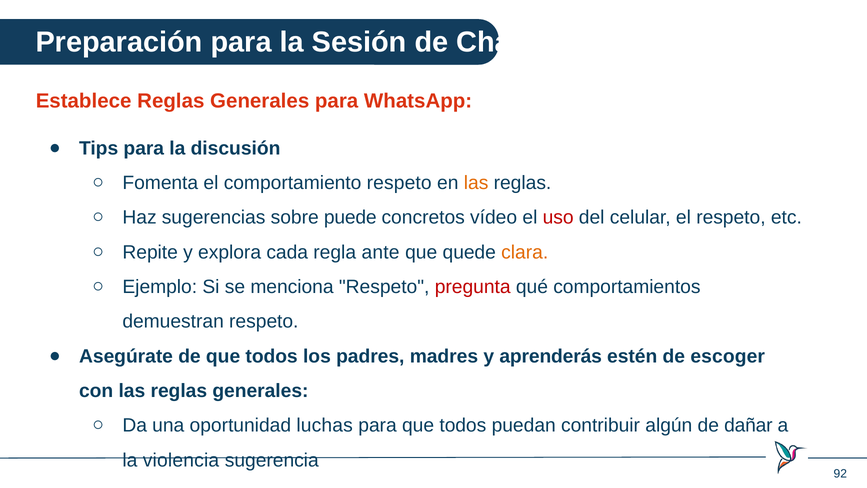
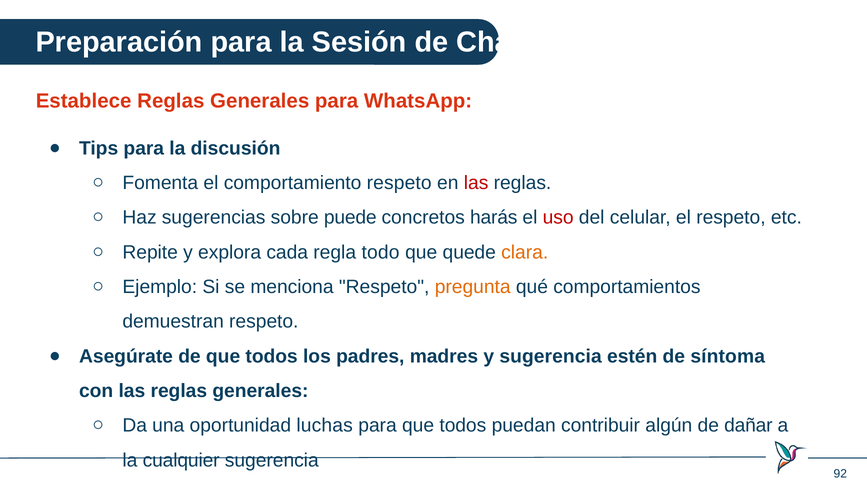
las colour: orange -> red (476, 183)
vídeo: vídeo -> harás (494, 217)
ante: ante -> todo (381, 252)
pregunta colour: red -> orange (473, 287)
y aprenderás: aprenderás -> sugerencia (551, 356)
escoger: escoger -> síntoma (728, 356)
violencia: violencia -> cualquier (181, 460)
